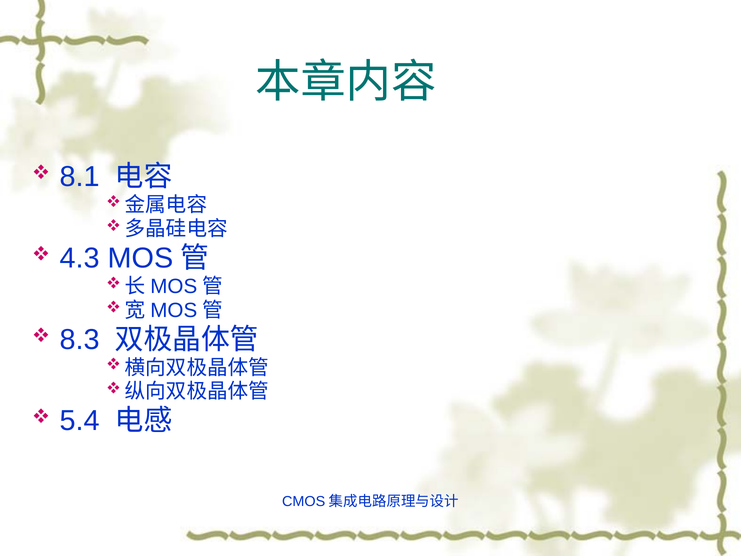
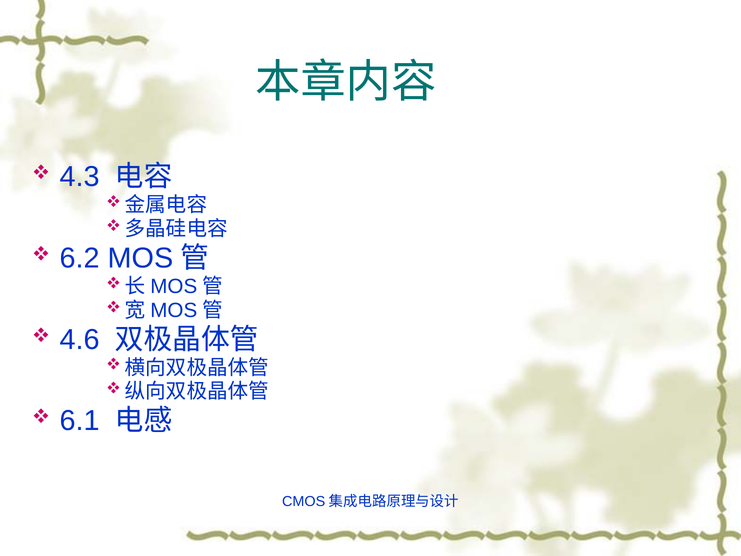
8.1: 8.1 -> 4.3 (80, 177)
4.3: 4.3 -> 6.2 (80, 258)
8.3: 8.3 -> 4.6 (80, 339)
5.4: 5.4 -> 6.1 (80, 421)
